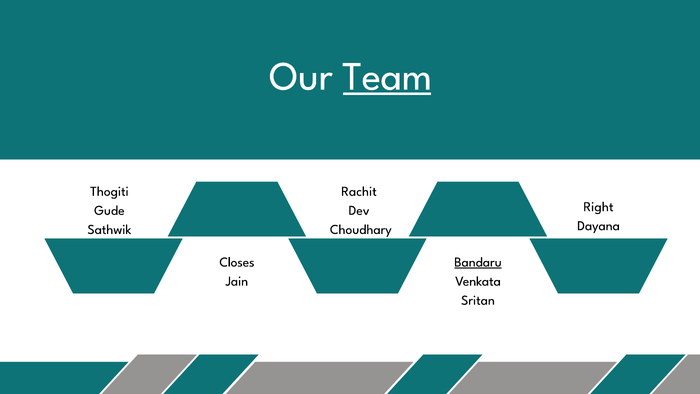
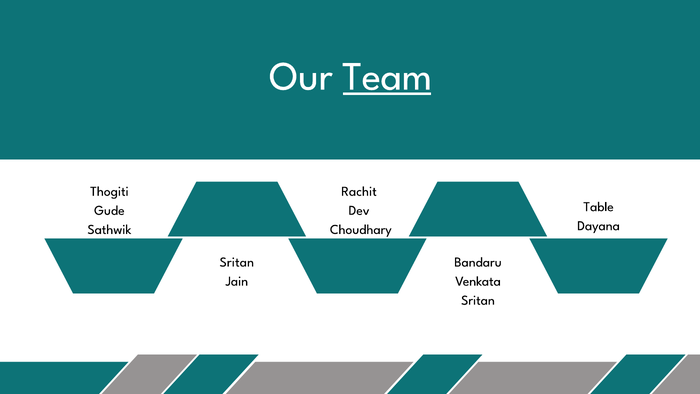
Right: Right -> Table (599, 207)
Closes: Closes -> Sritan (237, 262)
Bandaru underline: present -> none (478, 262)
